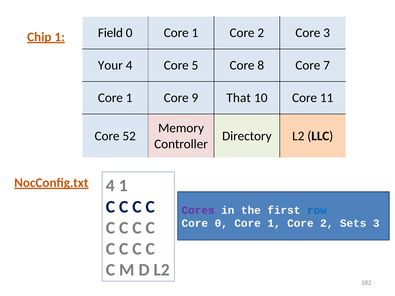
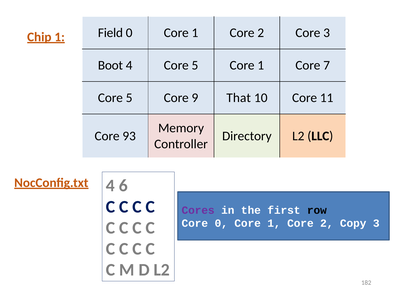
Your: Your -> Boot (110, 65)
5 Core 8: 8 -> 1 (261, 65)
1: 1 -> 5 (129, 98)
52: 52 -> 93 (129, 136)
4 1: 1 -> 6 (123, 186)
row colour: blue -> black (317, 210)
Sets: Sets -> Copy (353, 224)
